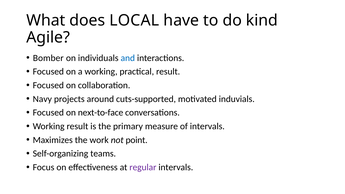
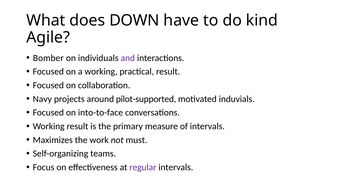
LOCAL: LOCAL -> DOWN (134, 20)
and colour: blue -> purple (128, 58)
cuts-supported: cuts-supported -> pilot-supported (146, 99)
next-to-face: next-to-face -> into-to-face (101, 113)
point: point -> must (137, 140)
